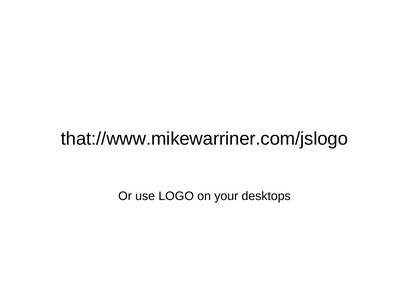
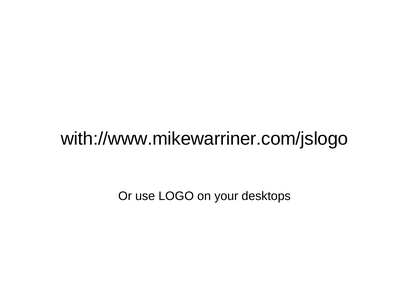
that://www.mikewarriner.com/jslogo: that://www.mikewarriner.com/jslogo -> with://www.mikewarriner.com/jslogo (204, 139)
